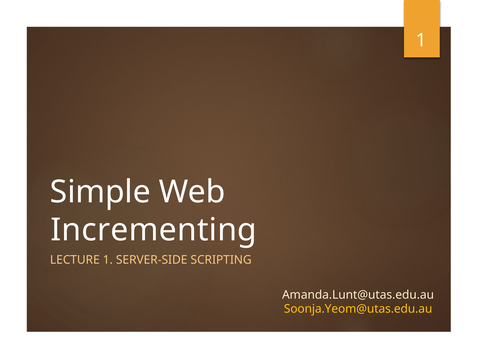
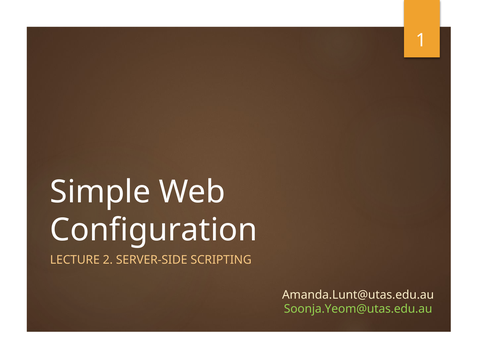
Incrementing: Incrementing -> Configuration (154, 230)
LECTURE 1: 1 -> 2 (108, 260)
Soonja.Yeom@utas.edu.au colour: yellow -> light green (358, 309)
